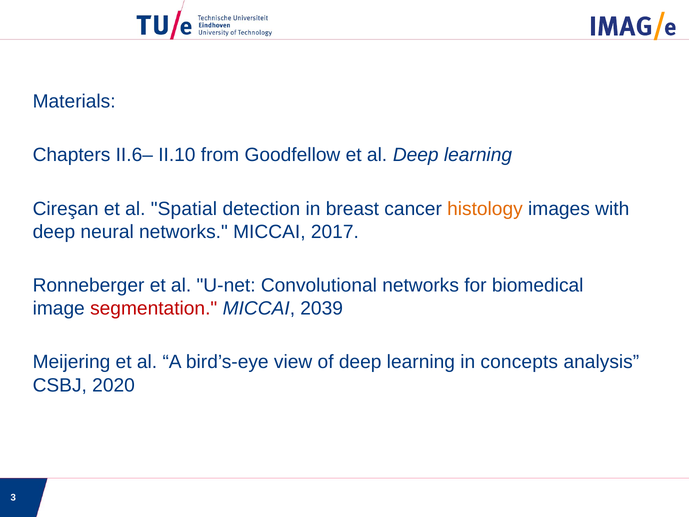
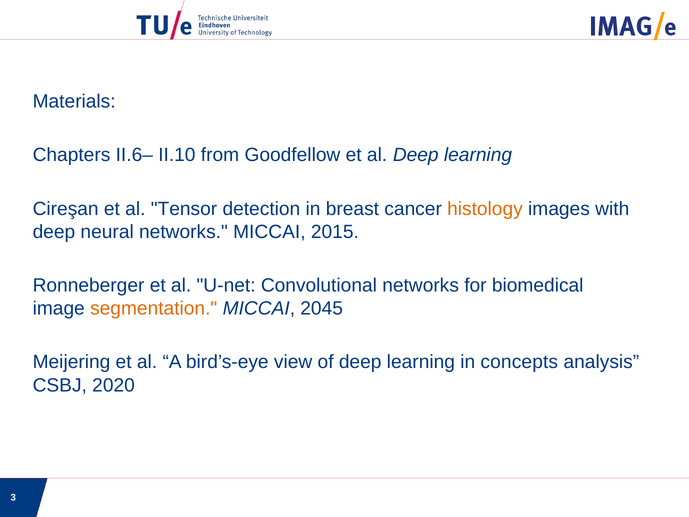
Spatial: Spatial -> Tensor (184, 209)
2017: 2017 -> 2015 (335, 232)
segmentation colour: red -> orange (154, 308)
2039: 2039 -> 2045 (322, 308)
